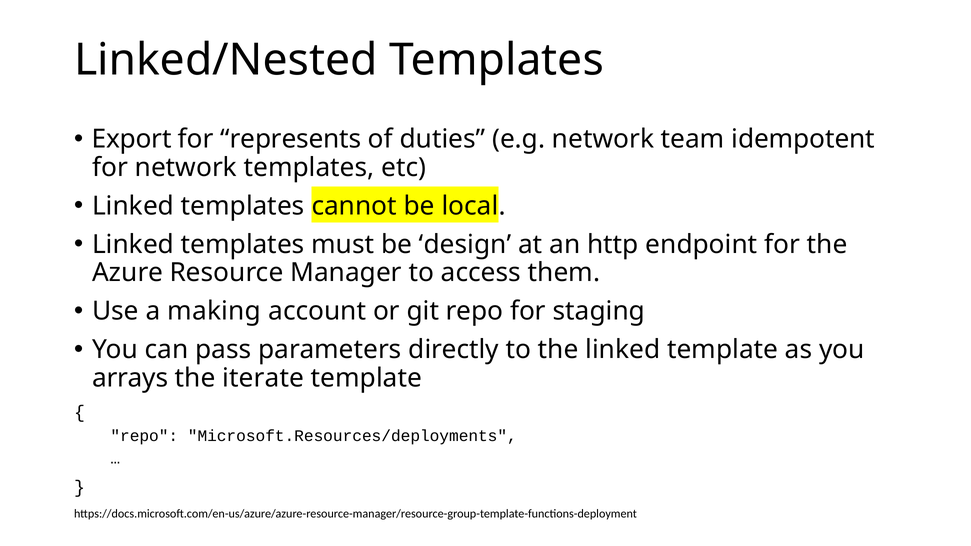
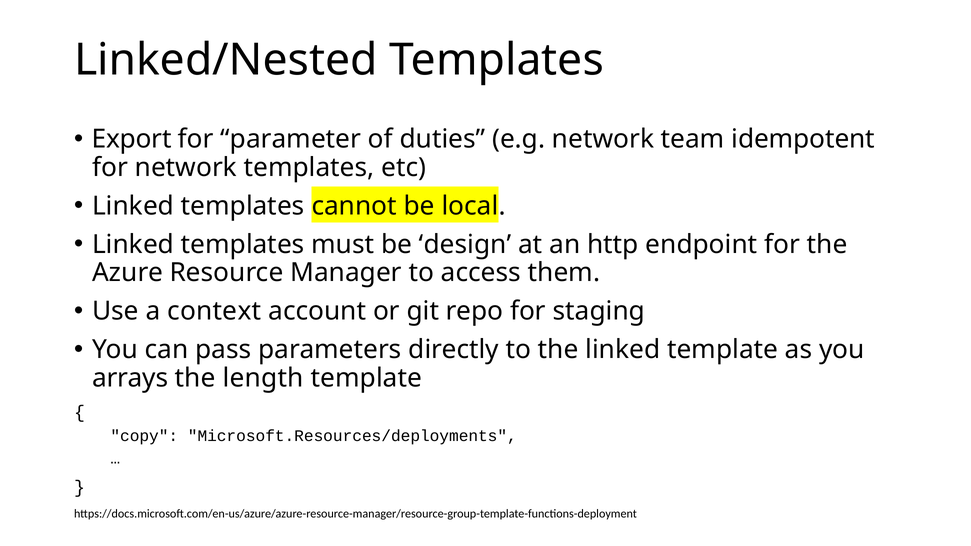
represents: represents -> parameter (291, 139)
making: making -> context (214, 311)
iterate: iterate -> length (263, 378)
repo: repo -> copy (144, 436)
